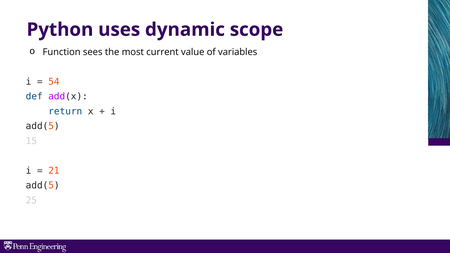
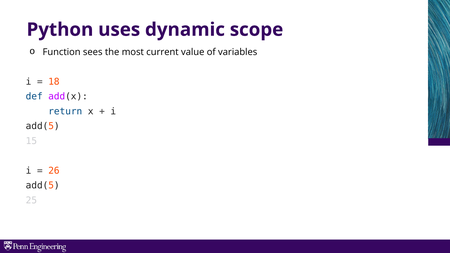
54: 54 -> 18 (54, 82)
21: 21 -> 26 (54, 171)
